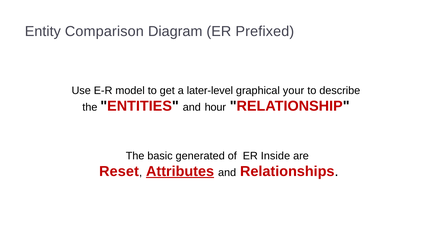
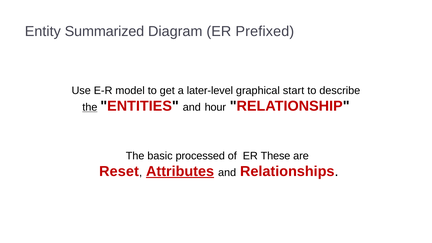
Comparison: Comparison -> Summarized (104, 31)
your: your -> start (294, 91)
the underline: none -> present (90, 107)
generated: generated -> processed (200, 156)
Inside: Inside -> These (276, 156)
